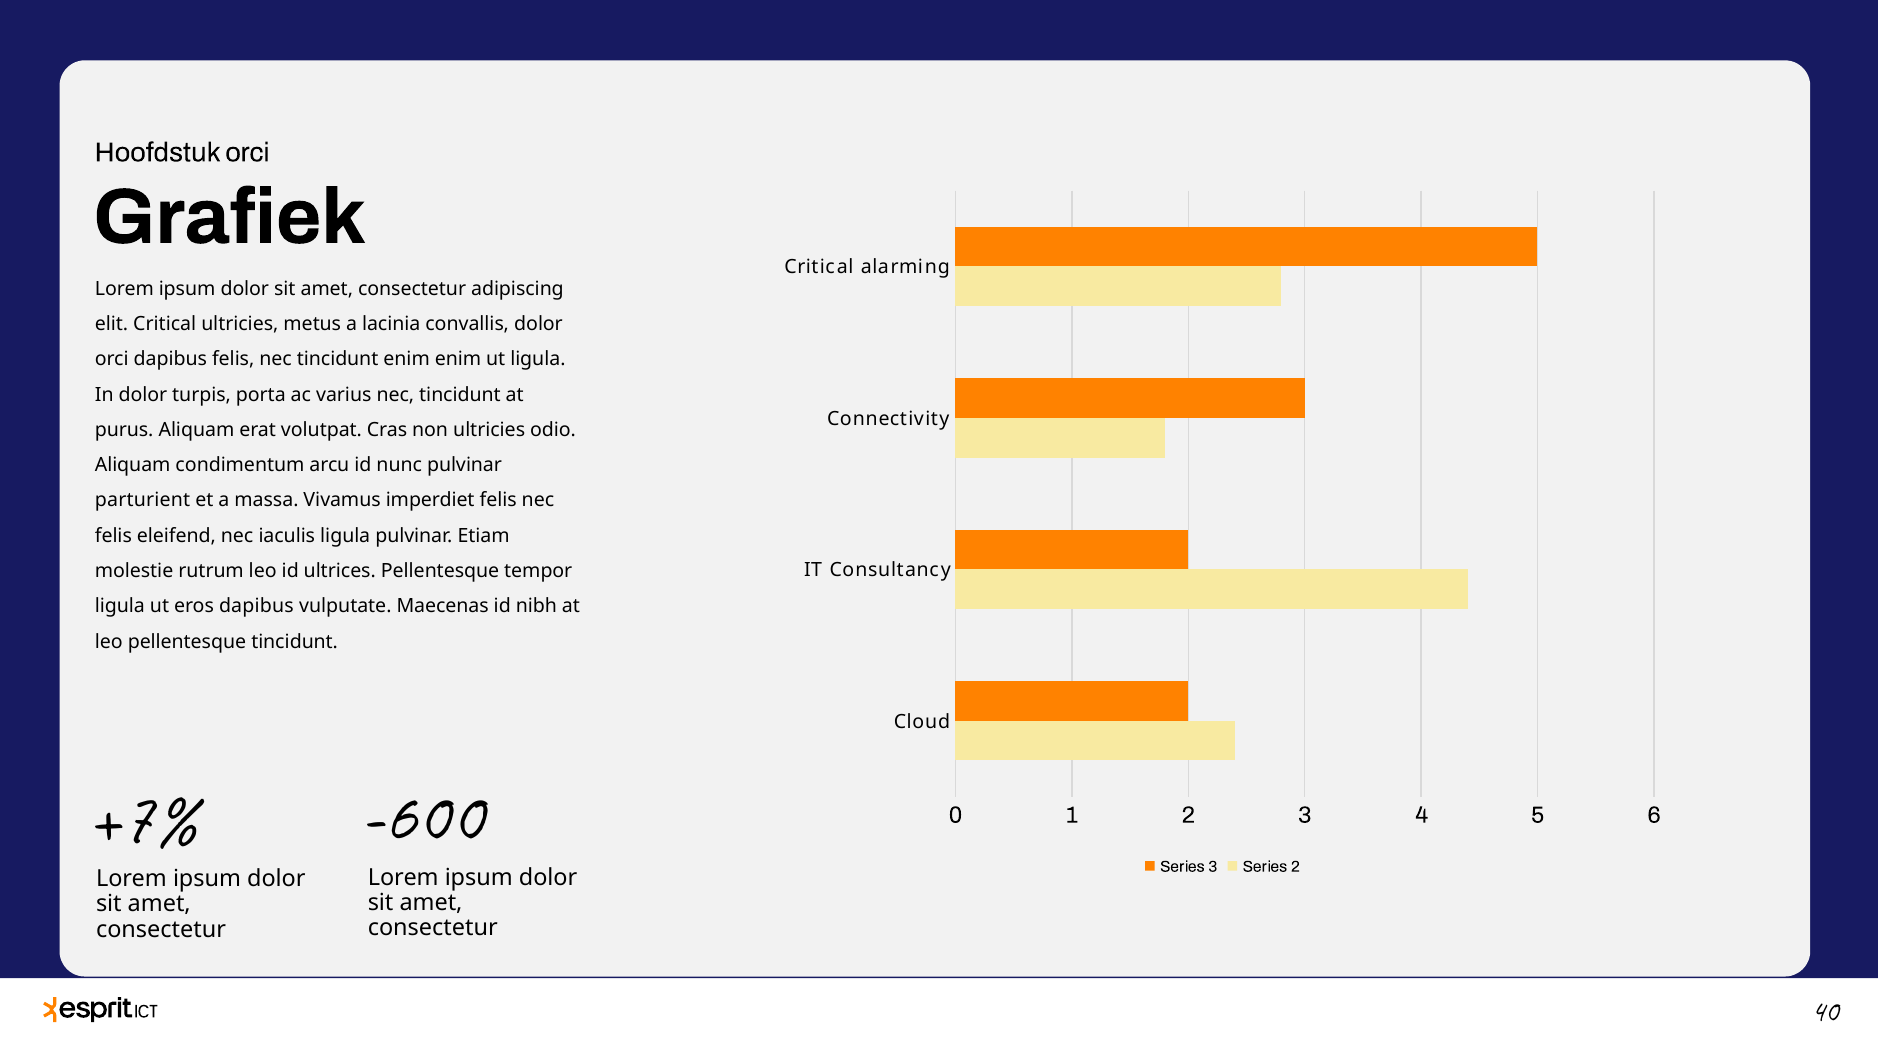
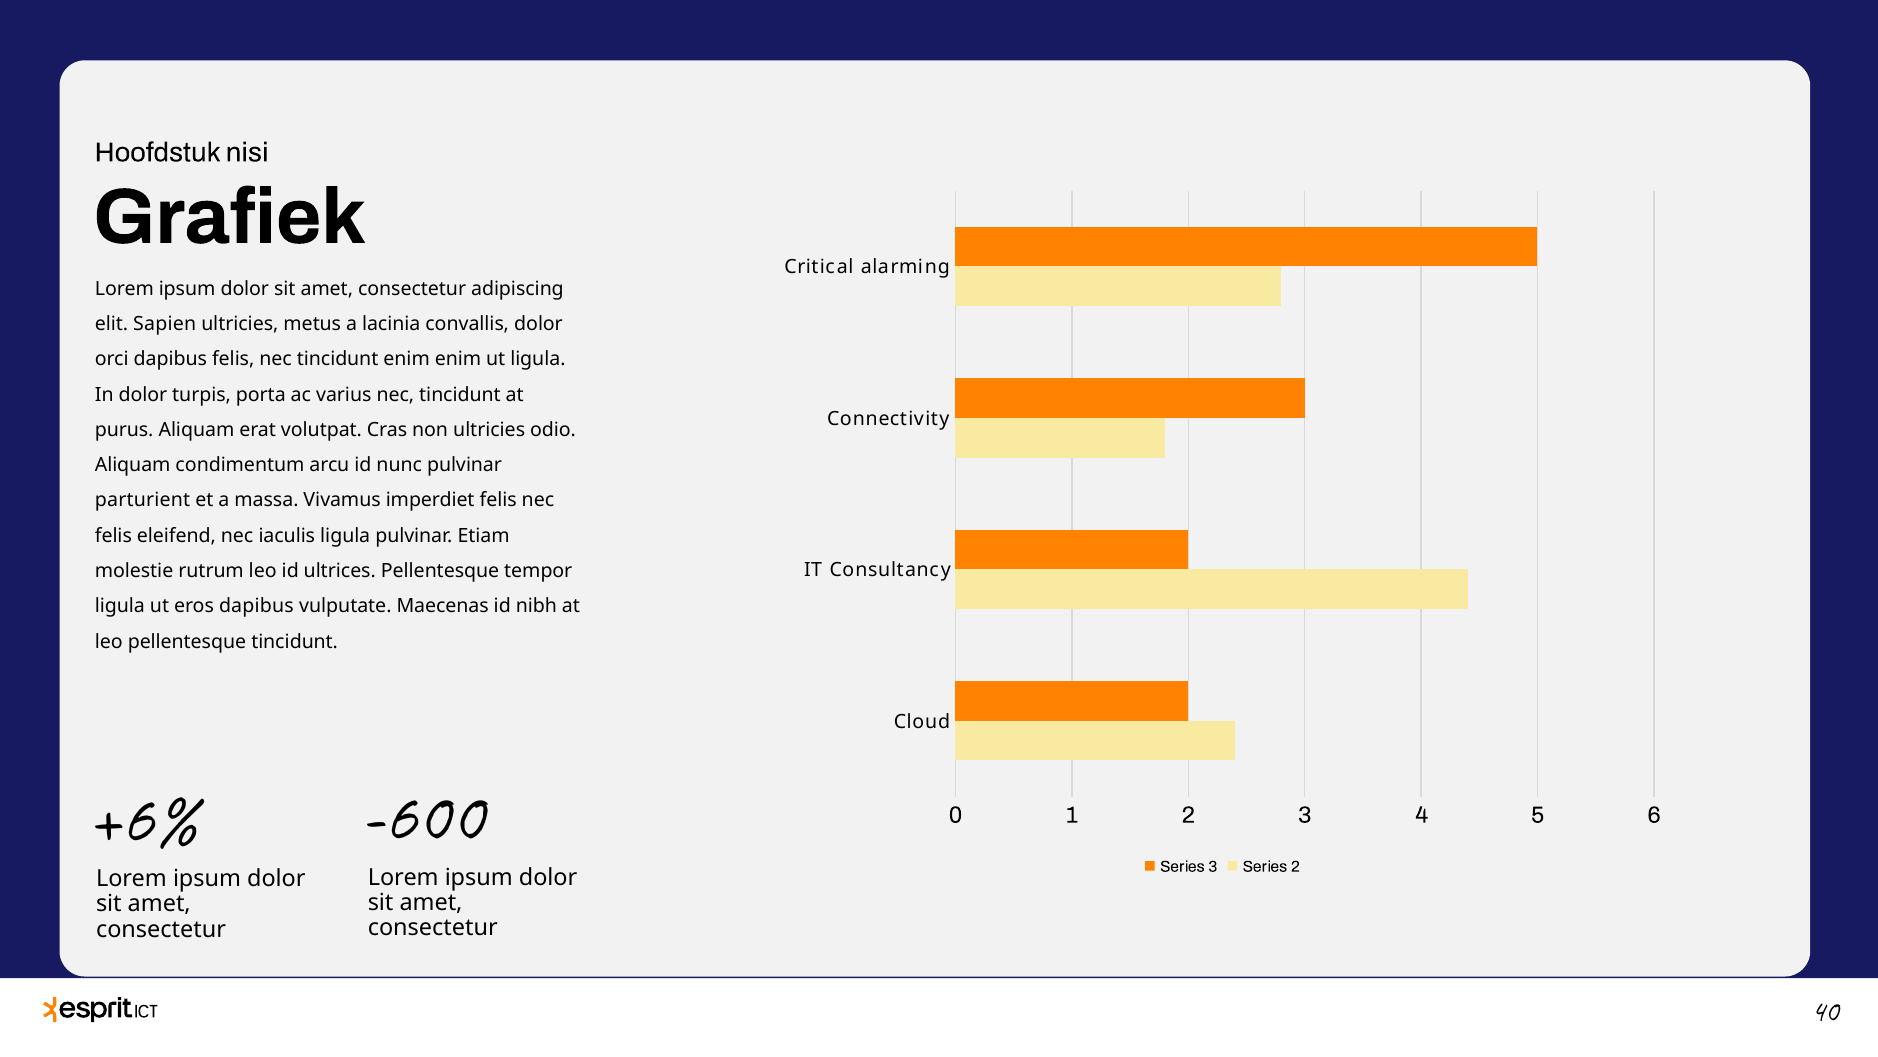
Hoofdstuk orci: orci -> nisi (247, 152)
elit Critical: Critical -> Sapien (165, 324)
+7%: +7% -> +6% (143, 817)
